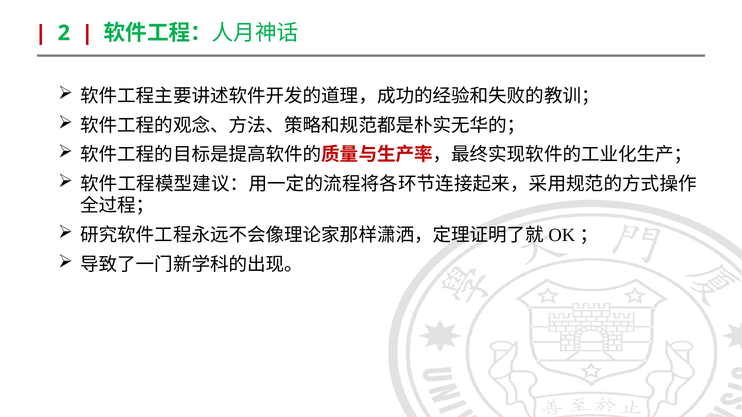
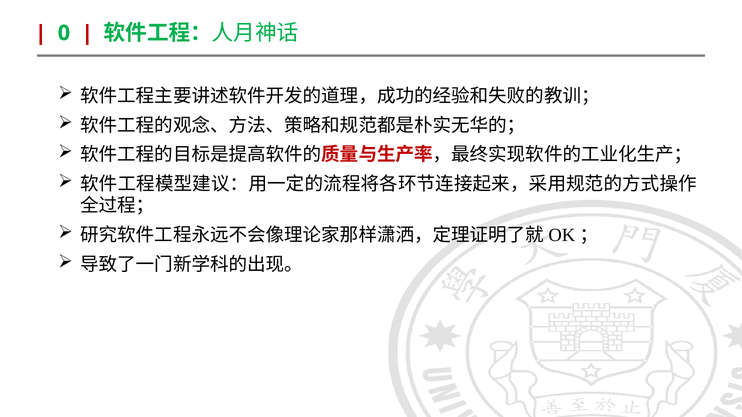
2: 2 -> 0 (64, 33)
